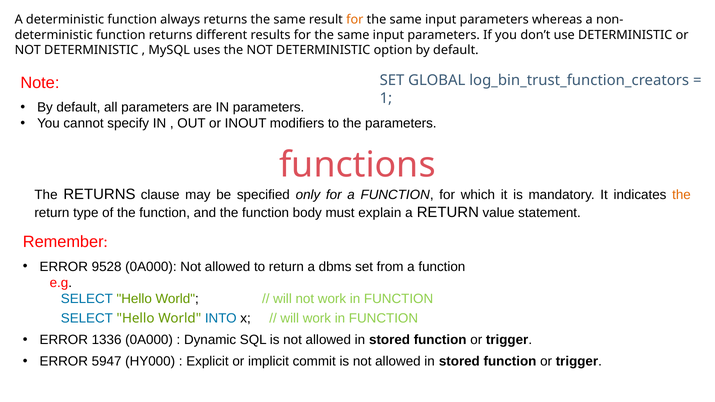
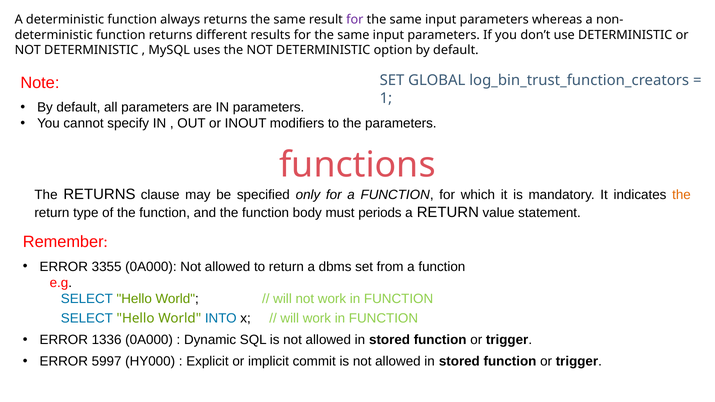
for colour: orange -> purple (355, 20)
explain: explain -> periods (380, 213)
9528: 9528 -> 3355 (107, 267)
5947: 5947 -> 5997 (107, 361)
